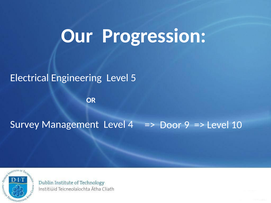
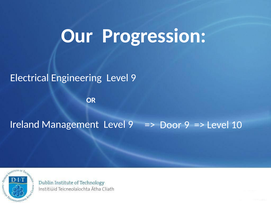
Engineering Level 5: 5 -> 9 (133, 78)
Survey: Survey -> Ireland (25, 125)
Management Level 4: 4 -> 9 (131, 125)
